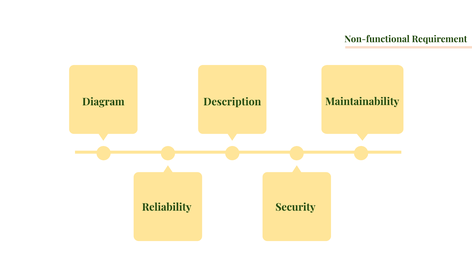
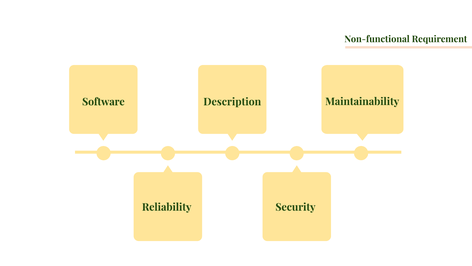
Diagram: Diagram -> Software (103, 102)
